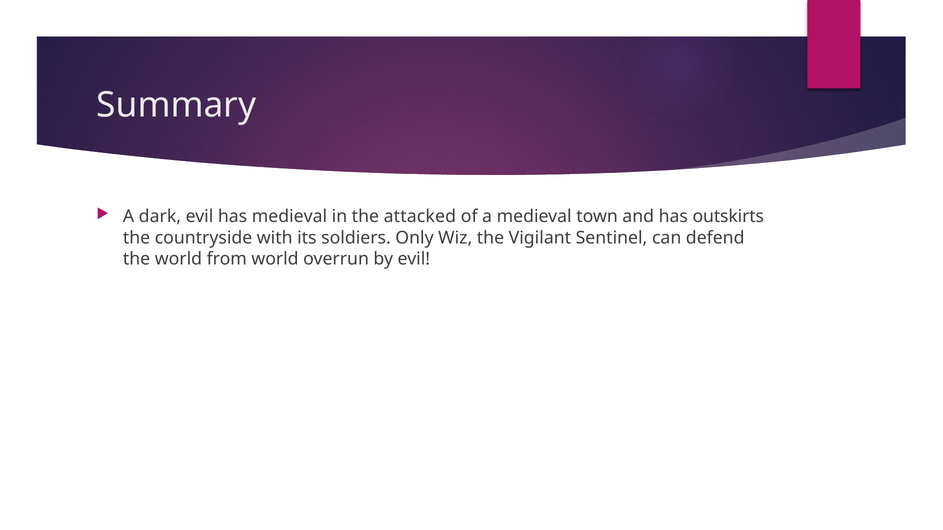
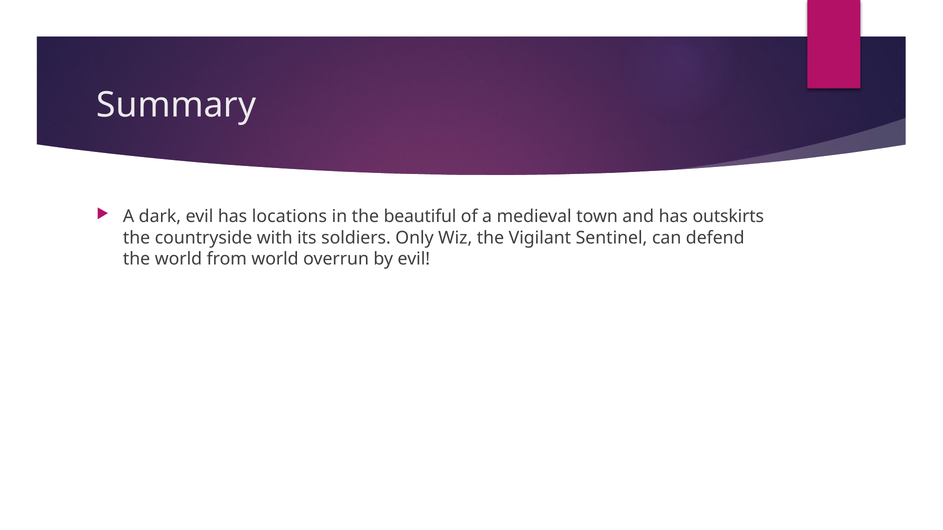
has medieval: medieval -> locations (289, 217)
attacked: attacked -> beautiful (420, 217)
